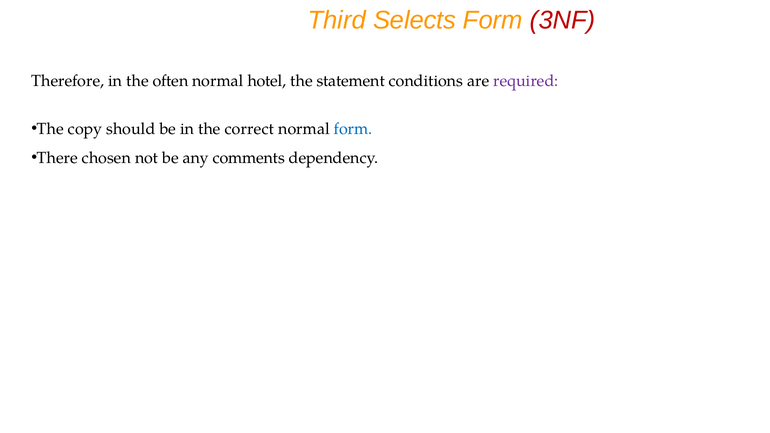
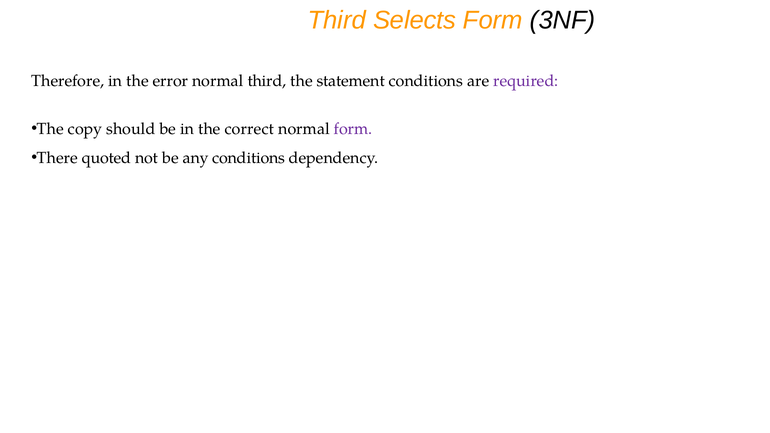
3NF colour: red -> black (563, 20)
often: often -> error (170, 81)
normal hotel: hotel -> third (267, 81)
form colour: blue -> purple (353, 129)
chosen: chosen -> quoted (107, 158)
any comments: comments -> conditions (249, 158)
